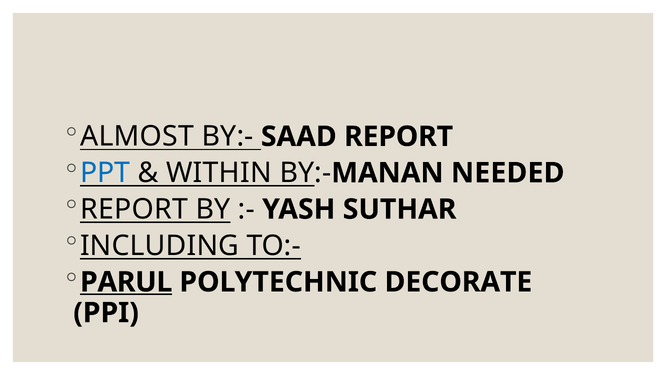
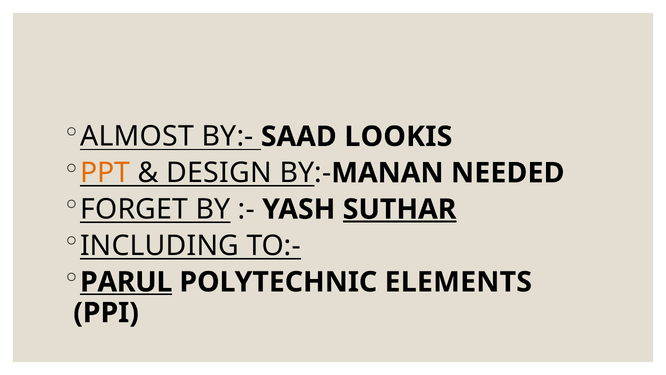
SAAD REPORT: REPORT -> LOOKIS (398, 136)
PPT colour: blue -> orange (105, 173)
WITHIN: WITHIN -> DESIGN (219, 173)
REPORT: REPORT -> FORGET (134, 209)
SUTHAR underline: none -> present (400, 209)
DECORATE: DECORATE -> ELEMENTS (458, 282)
